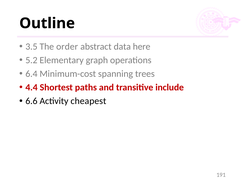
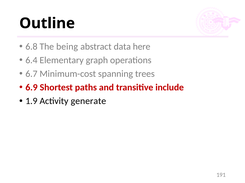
3.5: 3.5 -> 6.8 (31, 47)
order: order -> being (67, 47)
5.2: 5.2 -> 6.4 (31, 60)
6.4: 6.4 -> 6.7 (31, 74)
4.4: 4.4 -> 6.9 (32, 88)
6.6: 6.6 -> 1.9 (31, 101)
cheapest: cheapest -> generate (88, 101)
